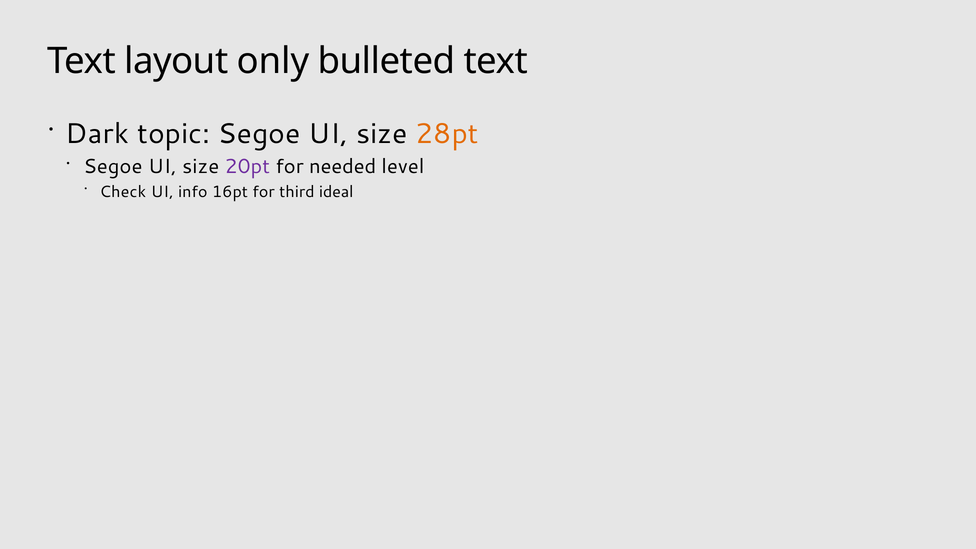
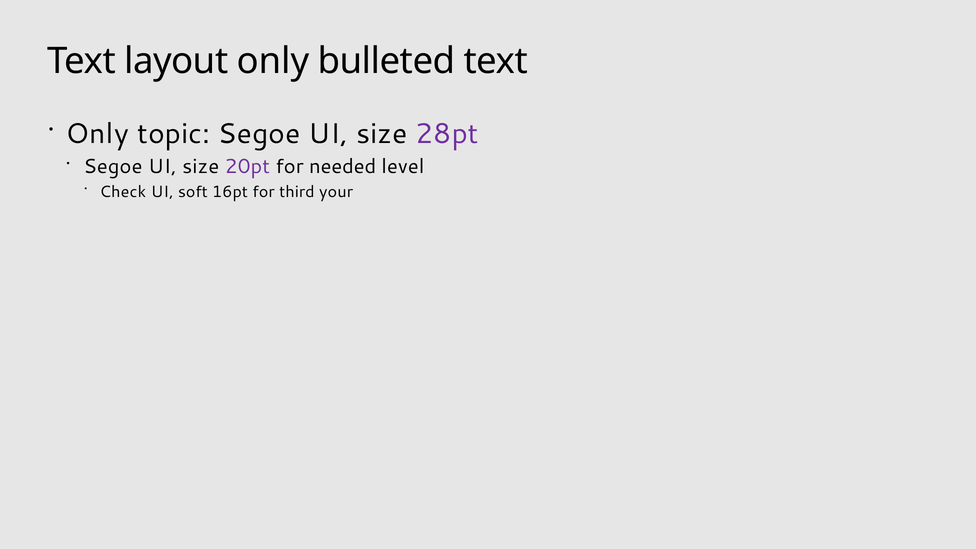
Dark: Dark -> Only (97, 134)
28pt colour: orange -> purple (447, 134)
info: info -> soft (193, 192)
ideal: ideal -> your (336, 192)
